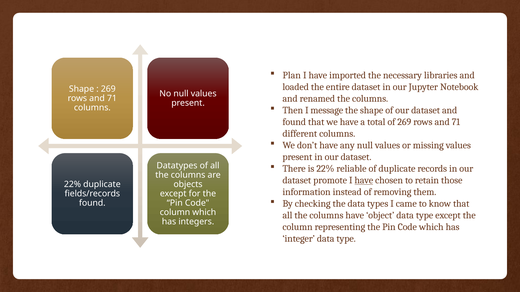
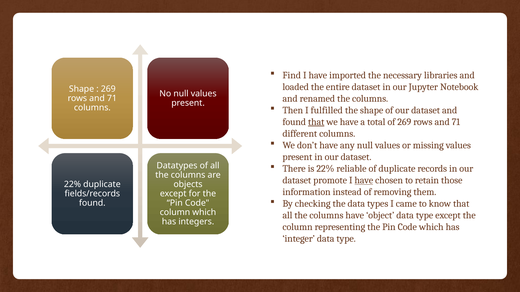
Plan: Plan -> Find (292, 75)
message: message -> fulfilled (327, 110)
that underline: none -> present (316, 122)
